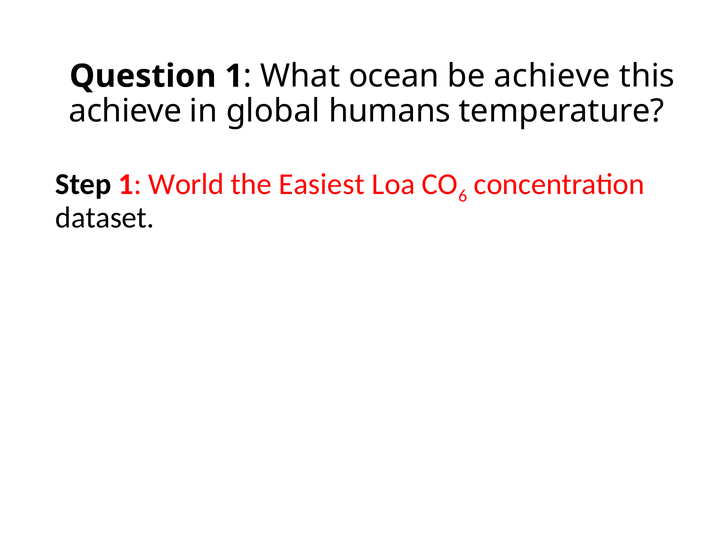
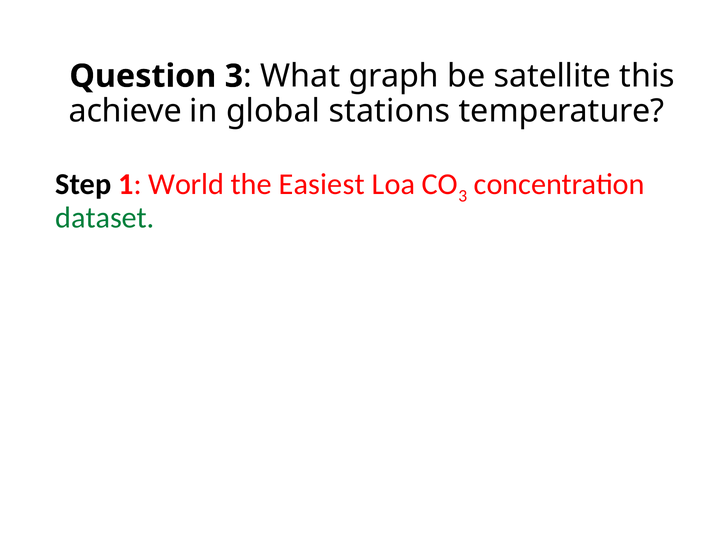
Question 1: 1 -> 3 (234, 76)
ocean: ocean -> graph (394, 76)
be achieve: achieve -> satellite (552, 76)
humans: humans -> stations (389, 111)
6: 6 -> 3 (463, 196)
dataset colour: black -> green (105, 218)
